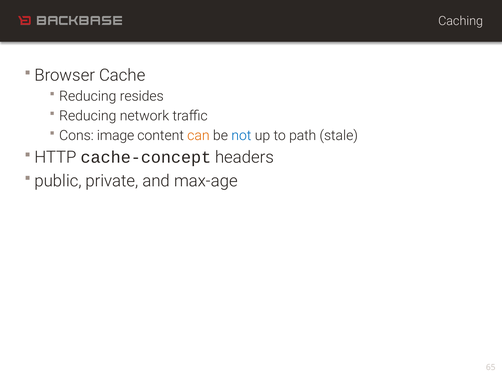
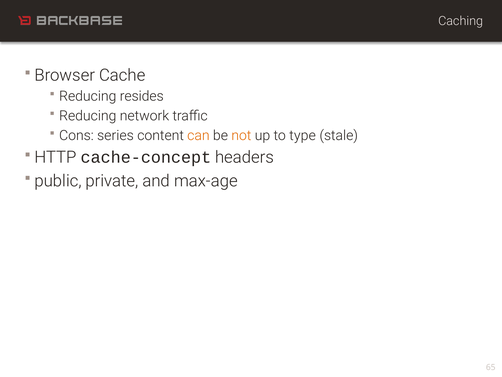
image: image -> series (115, 135)
not colour: blue -> orange (241, 135)
path: path -> type (303, 135)
